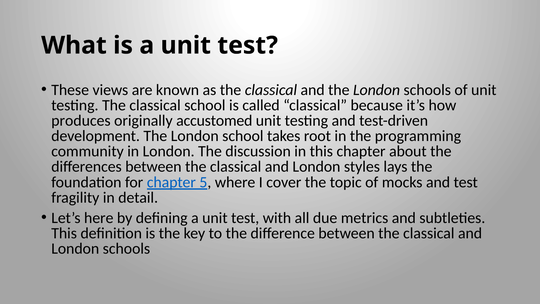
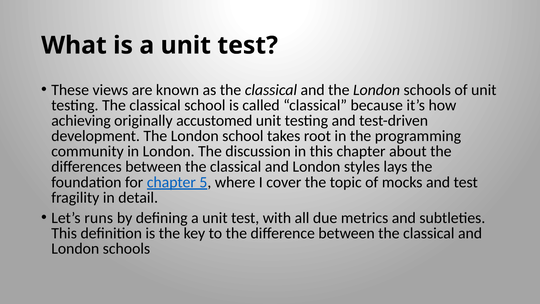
produces: produces -> achieving (81, 121)
here: here -> runs (99, 218)
